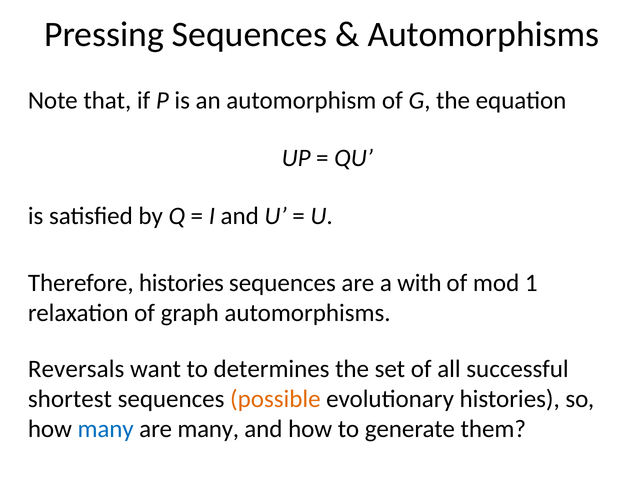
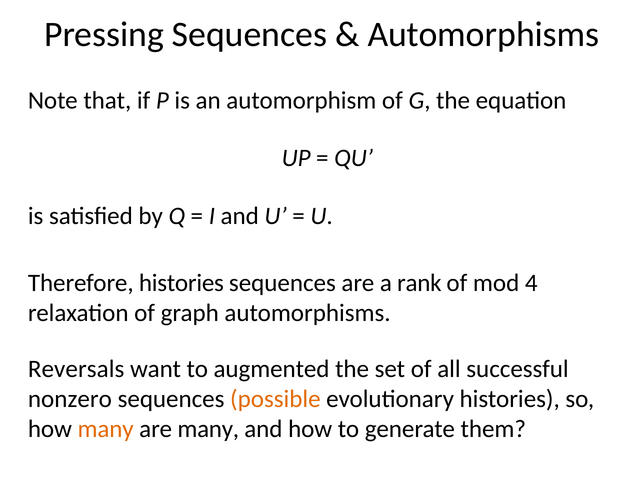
with: with -> rank (419, 283)
1: 1 -> 4 (531, 283)
determines: determines -> augmented (272, 369)
shortest: shortest -> nonzero (70, 399)
many colour: blue -> orange (106, 429)
